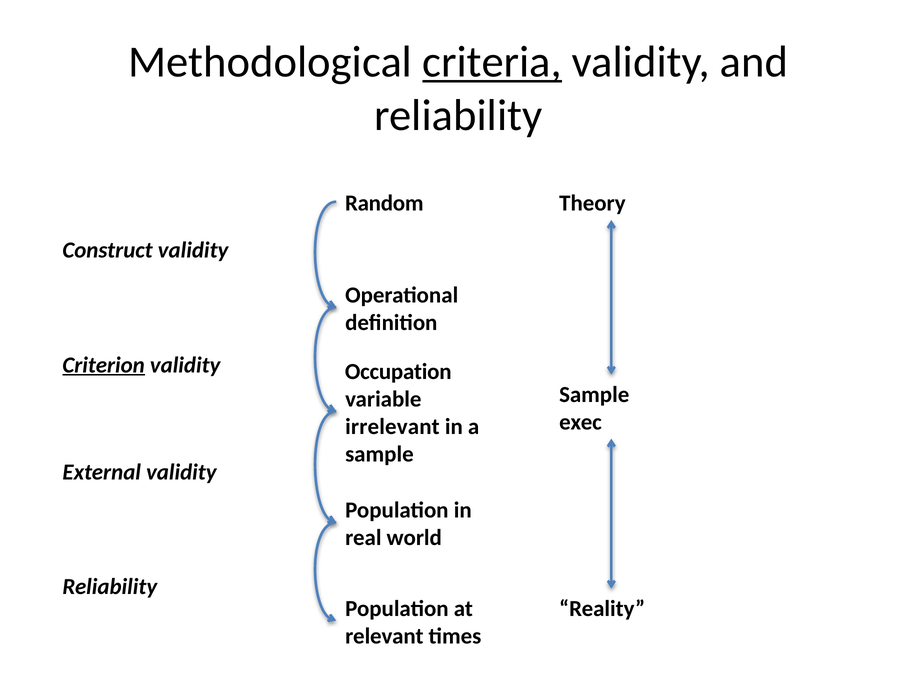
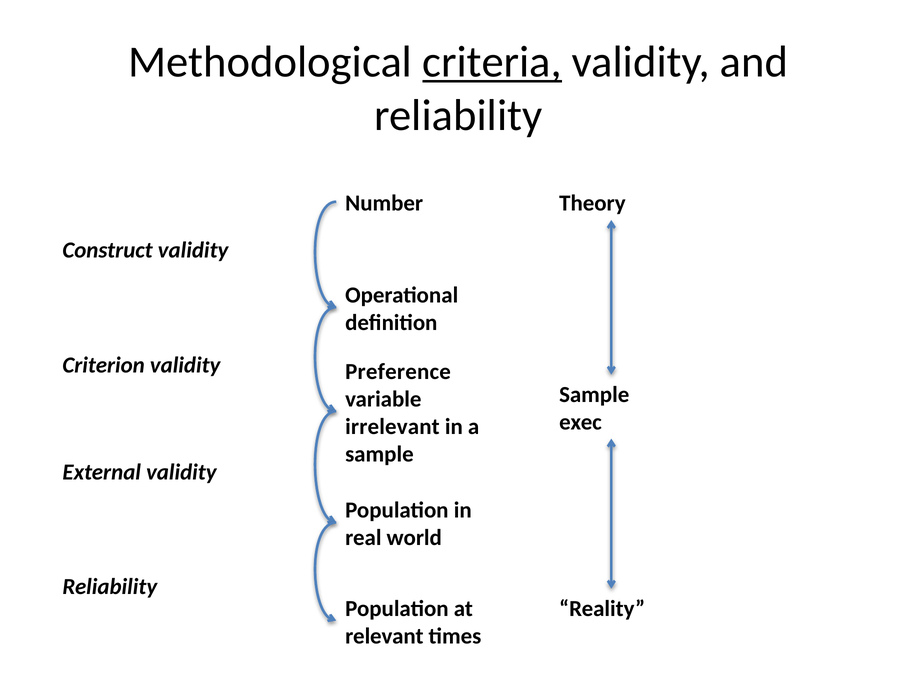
Random: Random -> Number (384, 203)
Criterion underline: present -> none (104, 365)
Occupation: Occupation -> Preference (398, 371)
